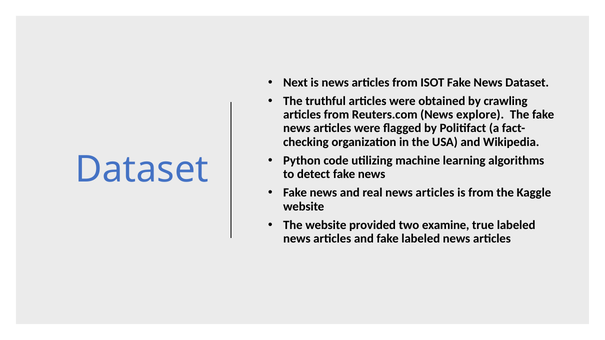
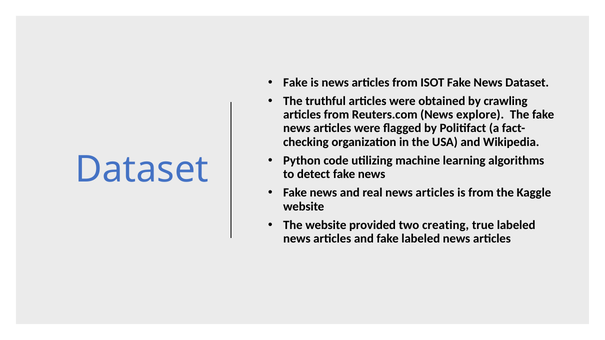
Next: Next -> Fake (295, 82)
examine: examine -> creating (446, 225)
